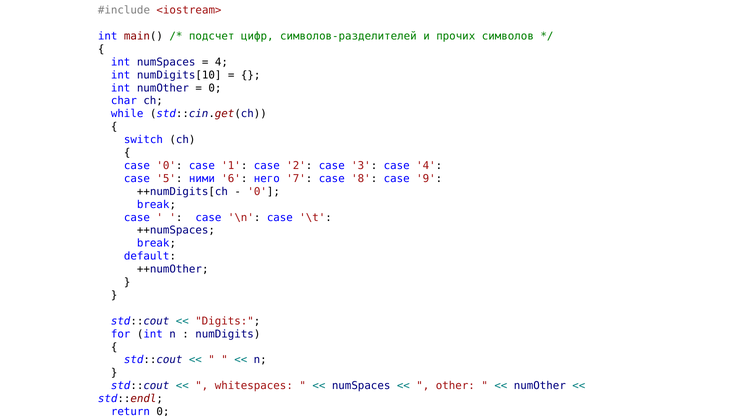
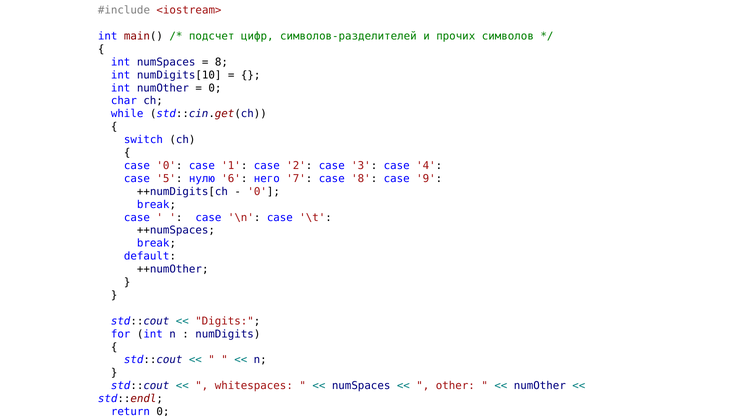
4: 4 -> 8 (221, 62)
ними: ними -> нулю (202, 179)
